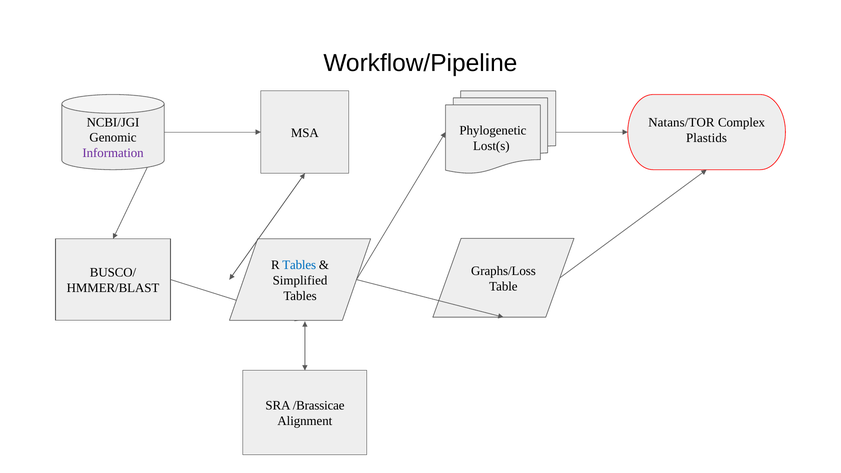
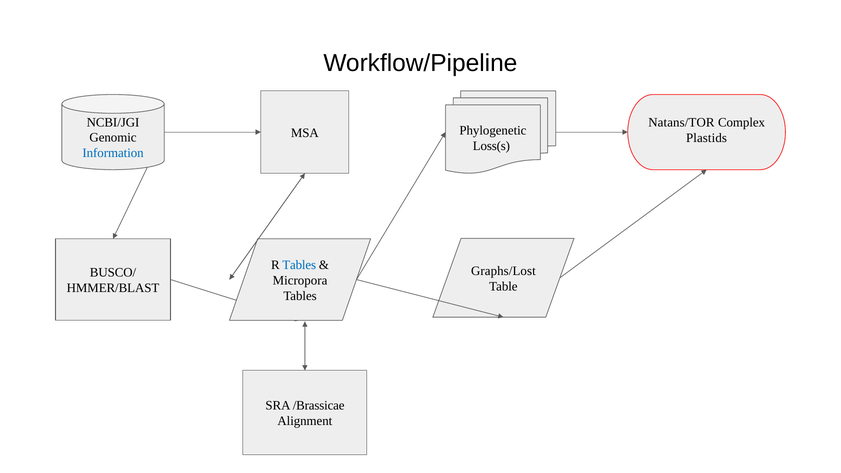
Lost(s: Lost(s -> Loss(s (491, 146)
Information colour: purple -> blue (113, 153)
Graphs/Loss: Graphs/Loss -> Graphs/Lost (503, 271)
Simplified: Simplified -> Micropora (300, 280)
